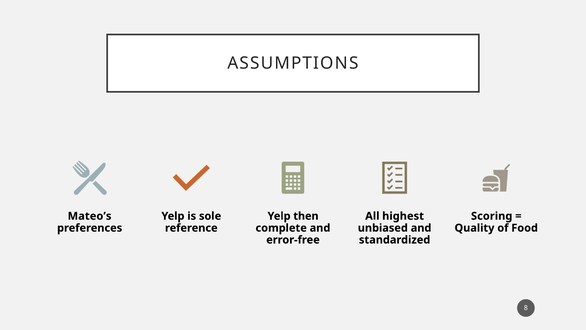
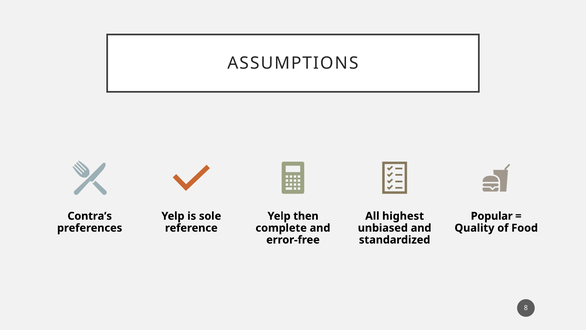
Mateo’s: Mateo’s -> Contra’s (90, 216)
Scoring: Scoring -> Popular (492, 216)
